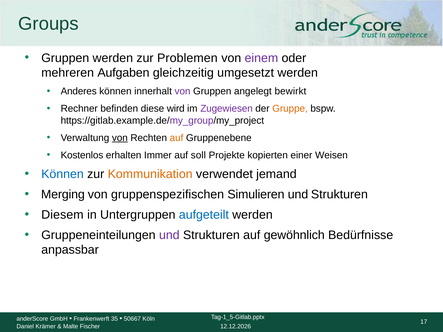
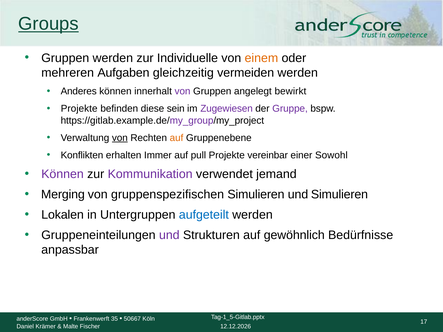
Groups underline: none -> present (49, 24)
Problemen: Problemen -> Individuelle (187, 58)
einem colour: purple -> orange (261, 58)
umgesetzt: umgesetzt -> vermeiden (246, 73)
Rechner: Rechner -> Projekte (79, 109)
wird: wird -> sein (176, 109)
Gruppe colour: orange -> purple (290, 109)
Kostenlos: Kostenlos -> Konflikten (82, 155)
soll: soll -> pull (198, 155)
kopierten: kopierten -> vereinbar (268, 155)
Weisen: Weisen -> Sowohl (331, 155)
Können colour: blue -> purple (63, 174)
Kommunikation colour: orange -> purple (150, 174)
Strukturen: Strukturen -> Simulieren (339, 195)
Diesem: Diesem -> Lokalen (63, 215)
